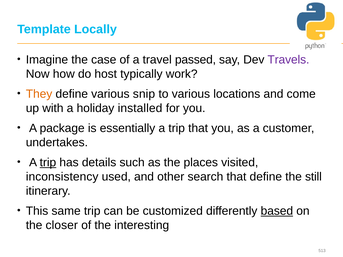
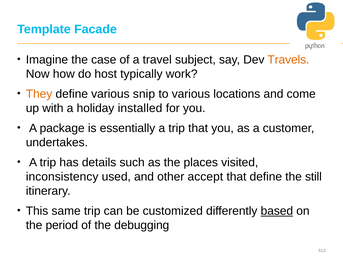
Locally: Locally -> Facade (95, 29)
passed: passed -> subject (195, 60)
Travels colour: purple -> orange (288, 60)
trip underline: present -> none (48, 163)
search: search -> accept (205, 177)
closer: closer -> period (62, 226)
interesting: interesting -> debugging (142, 226)
